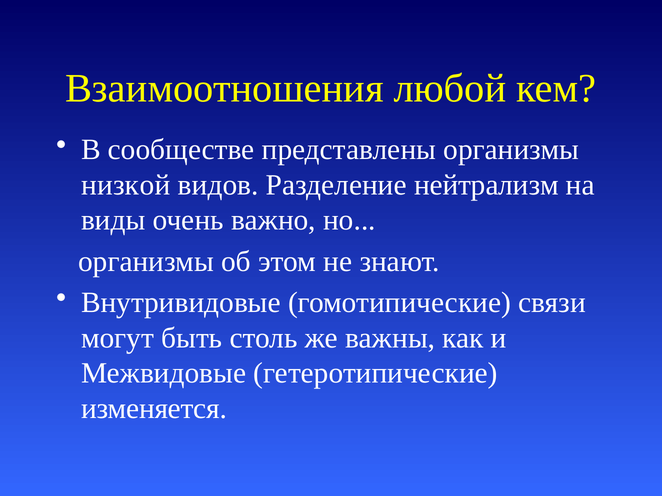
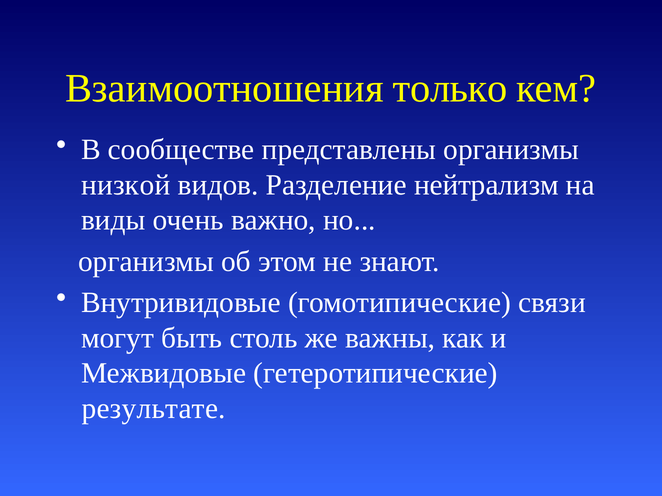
любой: любой -> только (450, 88)
изменяется: изменяется -> результате (154, 409)
